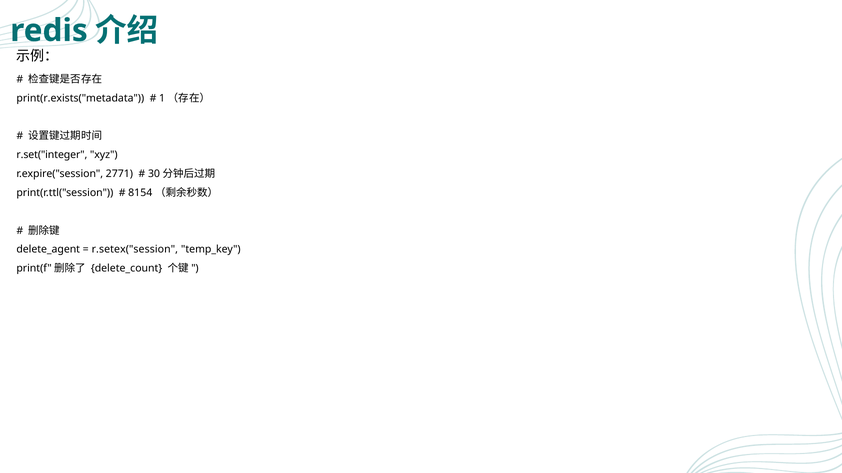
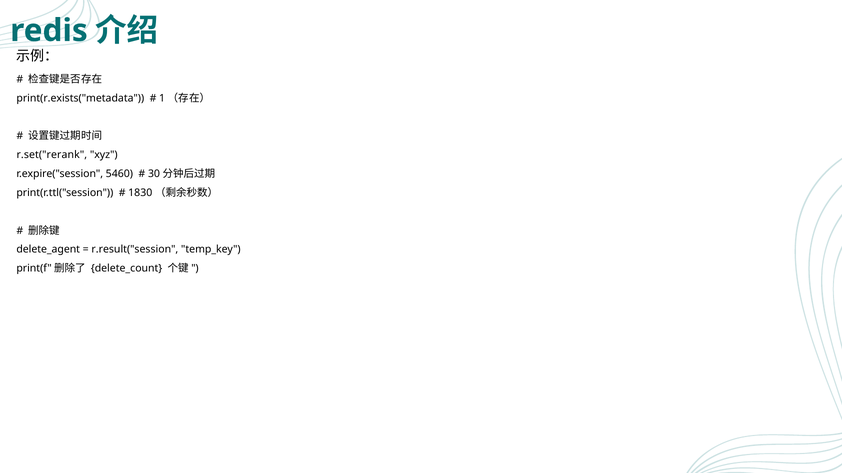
r.set("integer: r.set("integer -> r.set("rerank (52, 155)
2771: 2771 -> 5460 (119, 174)
8154: 8154 -> 1830 (140, 193)
r.setex("session: r.setex("session -> r.result("session (135, 250)
